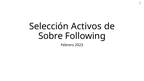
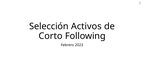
Sobre: Sobre -> Corto (51, 36)
